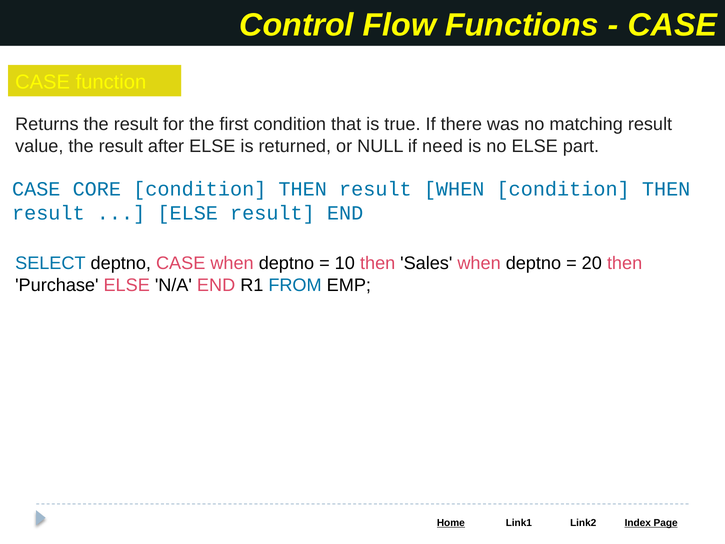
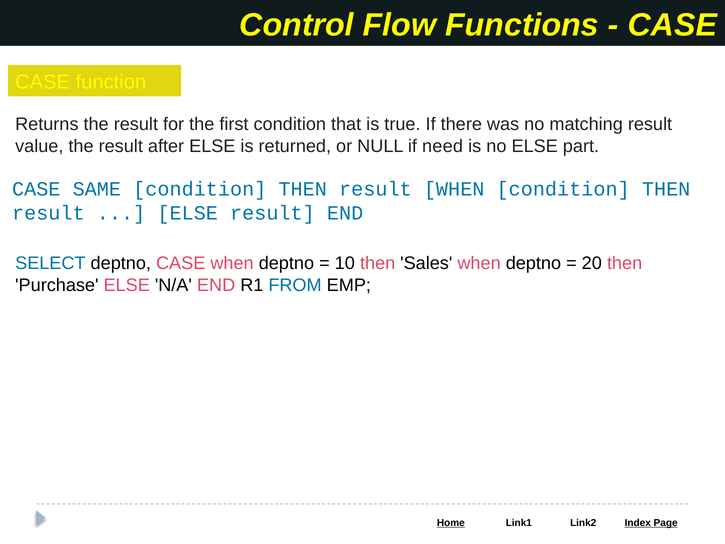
CORE: CORE -> SAME (97, 189)
